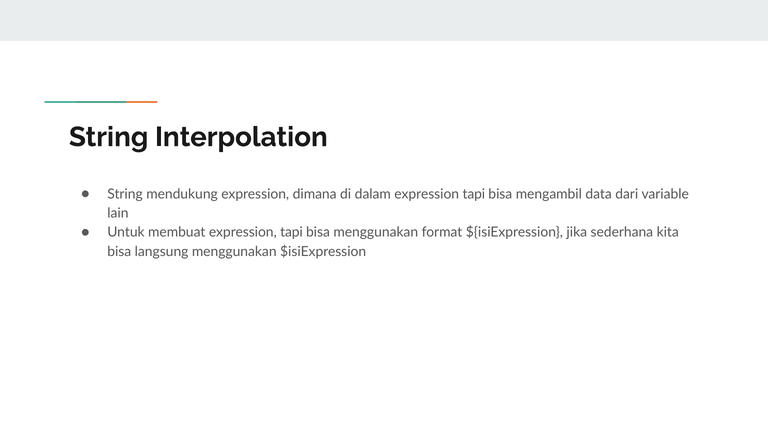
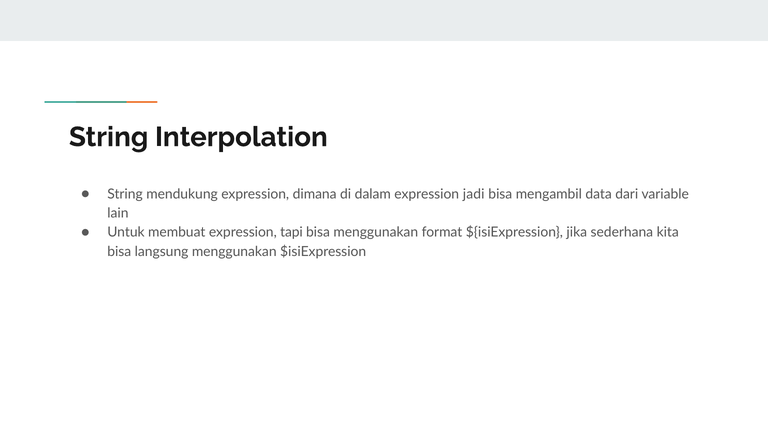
dalam expression tapi: tapi -> jadi (474, 194)
